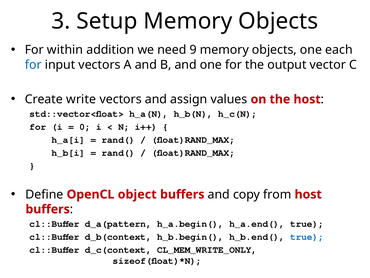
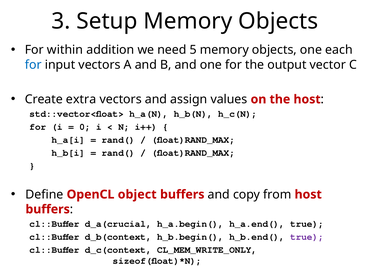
9: 9 -> 5 (193, 50)
write: write -> extra (81, 99)
d_a(pattern: d_a(pattern -> d_a(crucial (118, 223)
true colour: blue -> purple (307, 236)
